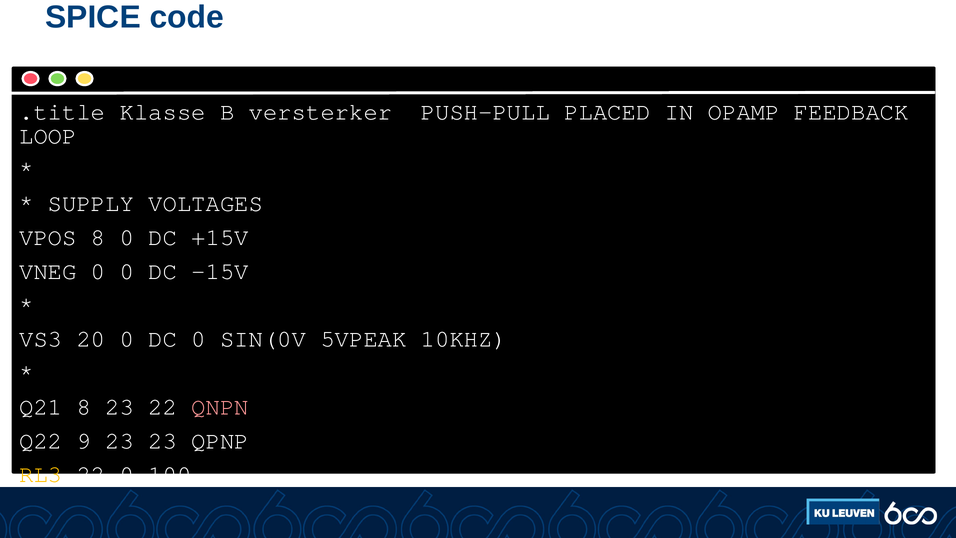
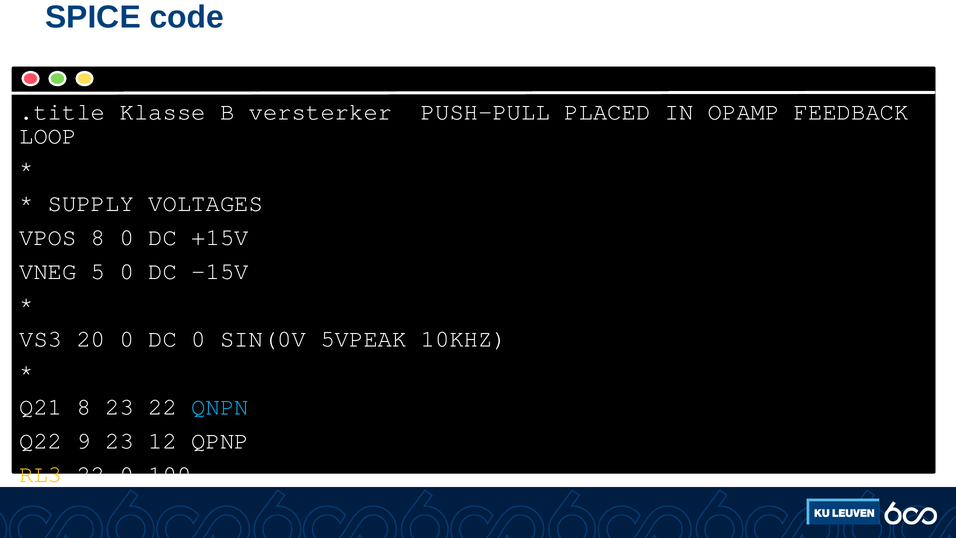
VNEG 0: 0 -> 5 (98, 271)
QNPN colour: pink -> light blue (220, 407)
23 23: 23 -> 12 (163, 440)
